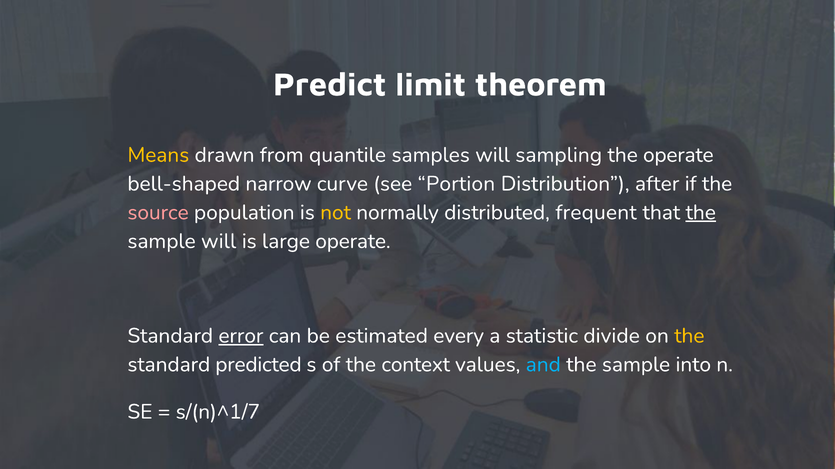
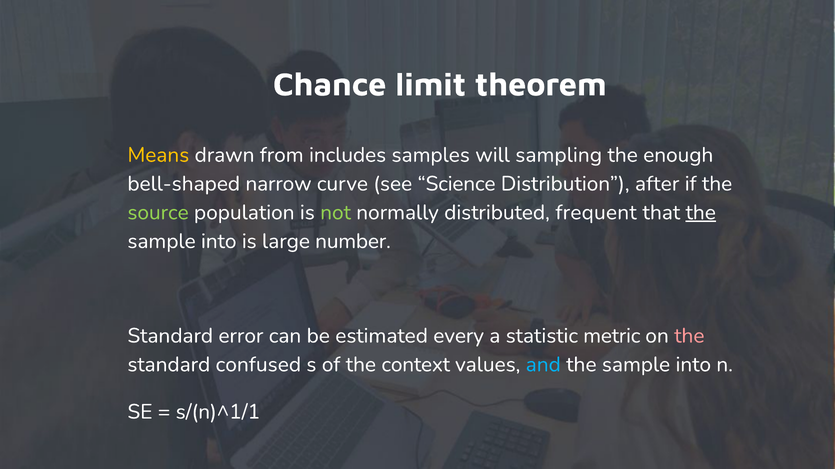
Predict: Predict -> Chance (330, 85)
quantile: quantile -> includes (348, 155)
the operate: operate -> enough (678, 155)
Portion: Portion -> Science (457, 184)
source colour: pink -> light green (158, 213)
not colour: yellow -> light green (336, 213)
will: will -> into (219, 242)
large operate: operate -> number (353, 242)
error underline: present -> none (241, 336)
divide: divide -> metric (612, 336)
the colour: yellow -> pink (689, 336)
predicted: predicted -> confused (258, 365)
s/(n)^1/7: s/(n)^1/7 -> s/(n)^1/1 (218, 412)
